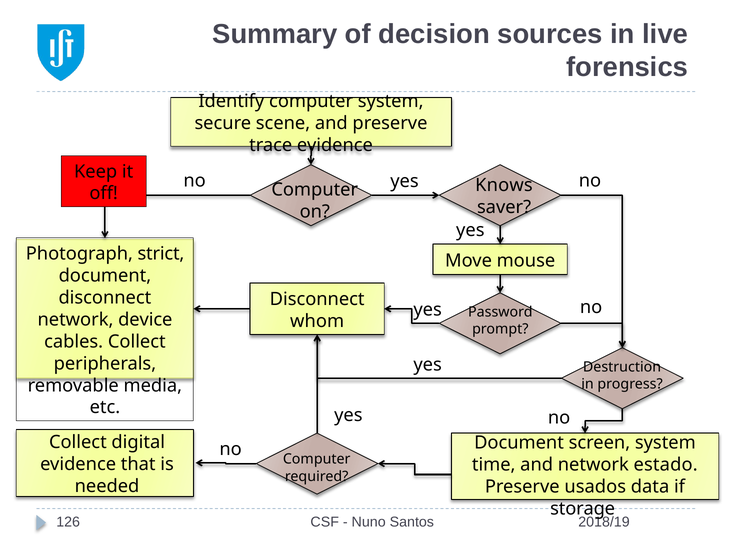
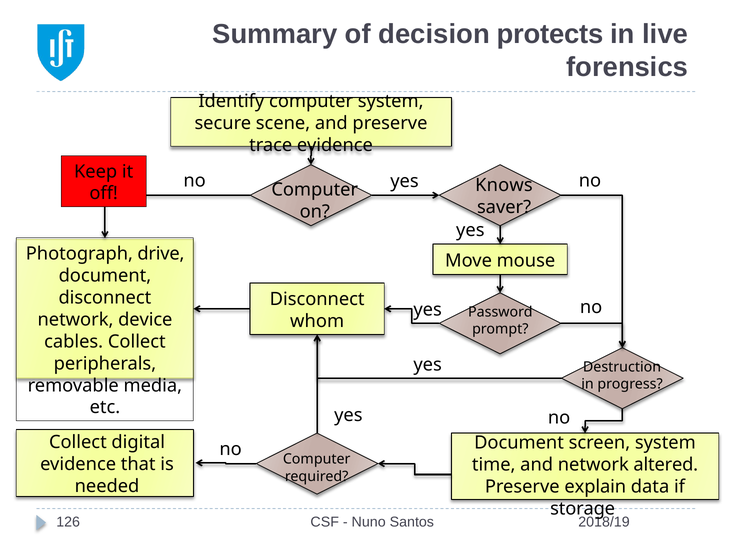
sources: sources -> protects (550, 34)
strict: strict -> drive (161, 254)
estado: estado -> altered (666, 465)
usados: usados -> explain (595, 487)
